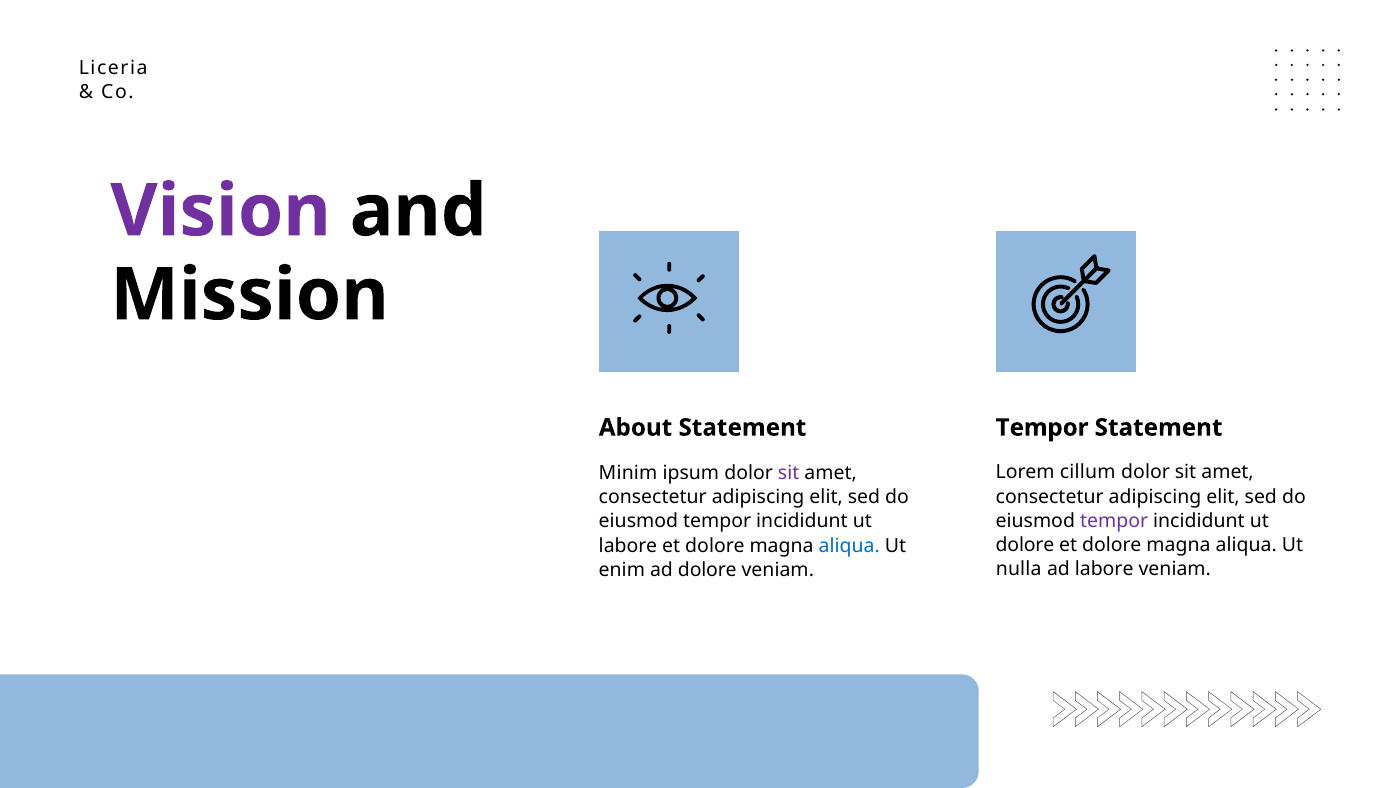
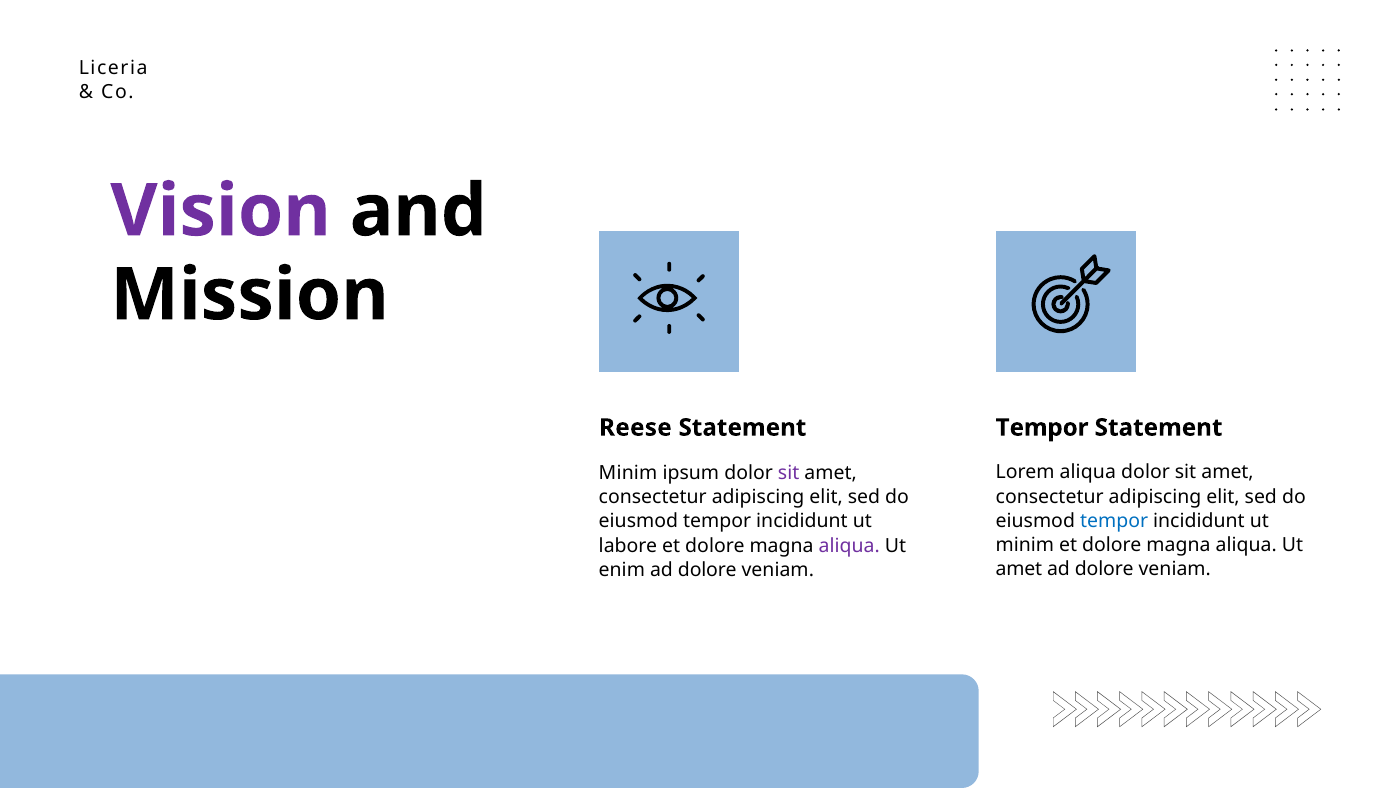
About: About -> Reese (635, 427)
Lorem cillum: cillum -> aliqua (1088, 472)
tempor colour: purple -> blue (1114, 521)
dolore: dolore -> minim (1025, 545)
aliqua colour: blue -> purple (849, 545)
nulla: nulla -> amet (1019, 569)
labore: labore -> dolore (1104, 569)
